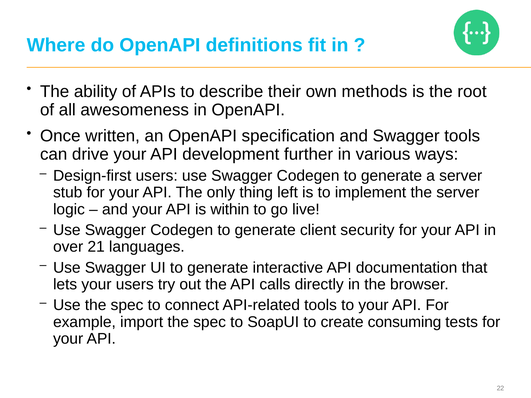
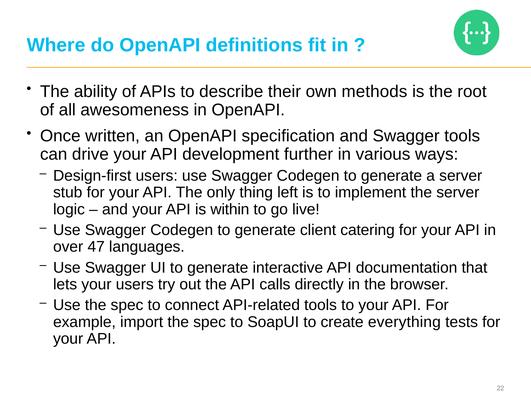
security: security -> catering (368, 230)
21: 21 -> 47 (96, 247)
consuming: consuming -> everything (404, 322)
